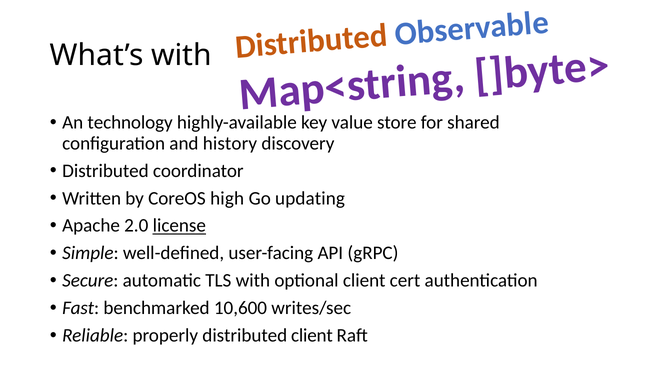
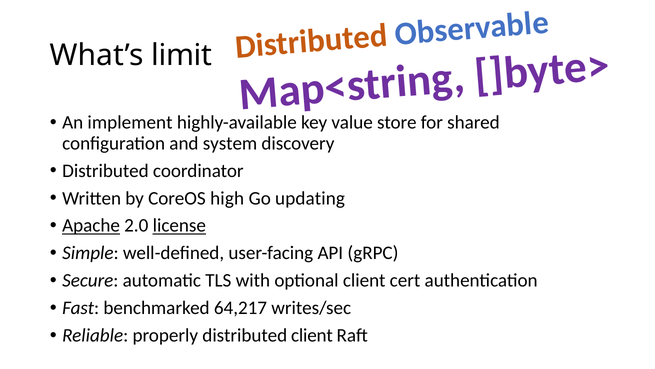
What’s with: with -> limit (182, 55)
technology: technology -> implement (130, 122)
history: history -> system (230, 143)
Apache underline: none -> present (91, 225)
10,600: 10,600 -> 64,217 (240, 308)
